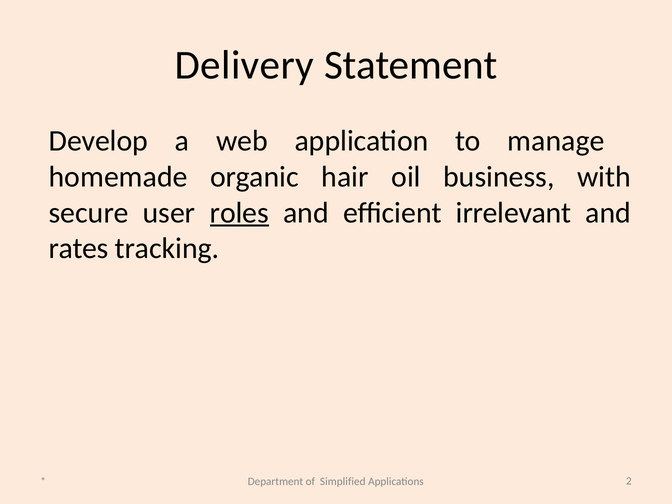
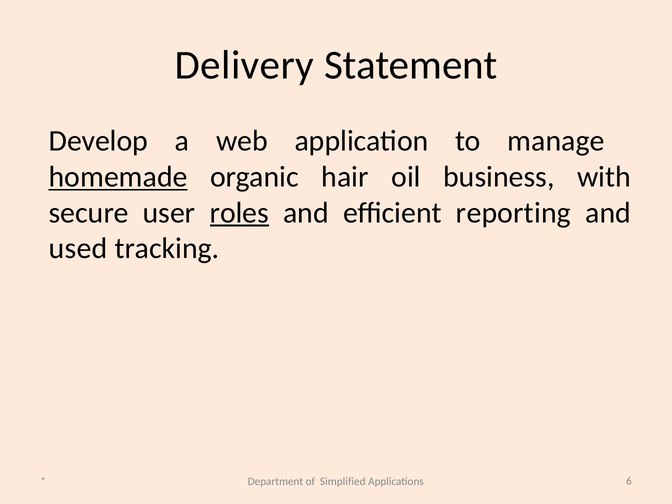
homemade underline: none -> present (118, 177)
irrelevant: irrelevant -> reporting (513, 213)
rates: rates -> used (78, 249)
2: 2 -> 6 (629, 481)
